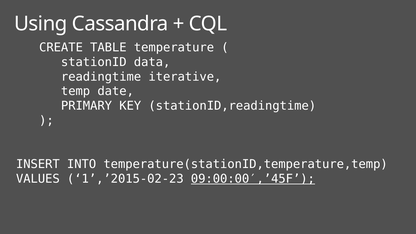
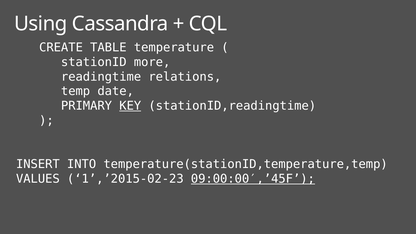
data: data -> more (152, 62)
iterative: iterative -> relations (185, 77)
KEY underline: none -> present (130, 106)
